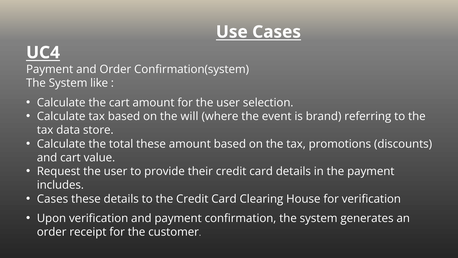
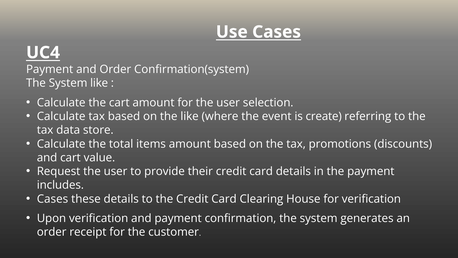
the will: will -> like (190, 116)
brand: brand -> create (324, 116)
total these: these -> items (151, 144)
